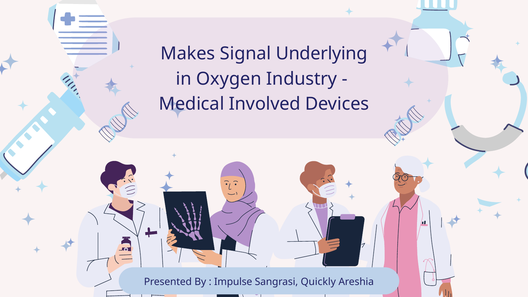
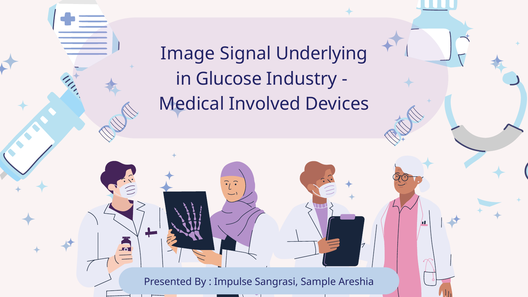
Makes: Makes -> Image (188, 54)
Oxygen: Oxygen -> Glucose (229, 79)
Quickly: Quickly -> Sample (318, 282)
